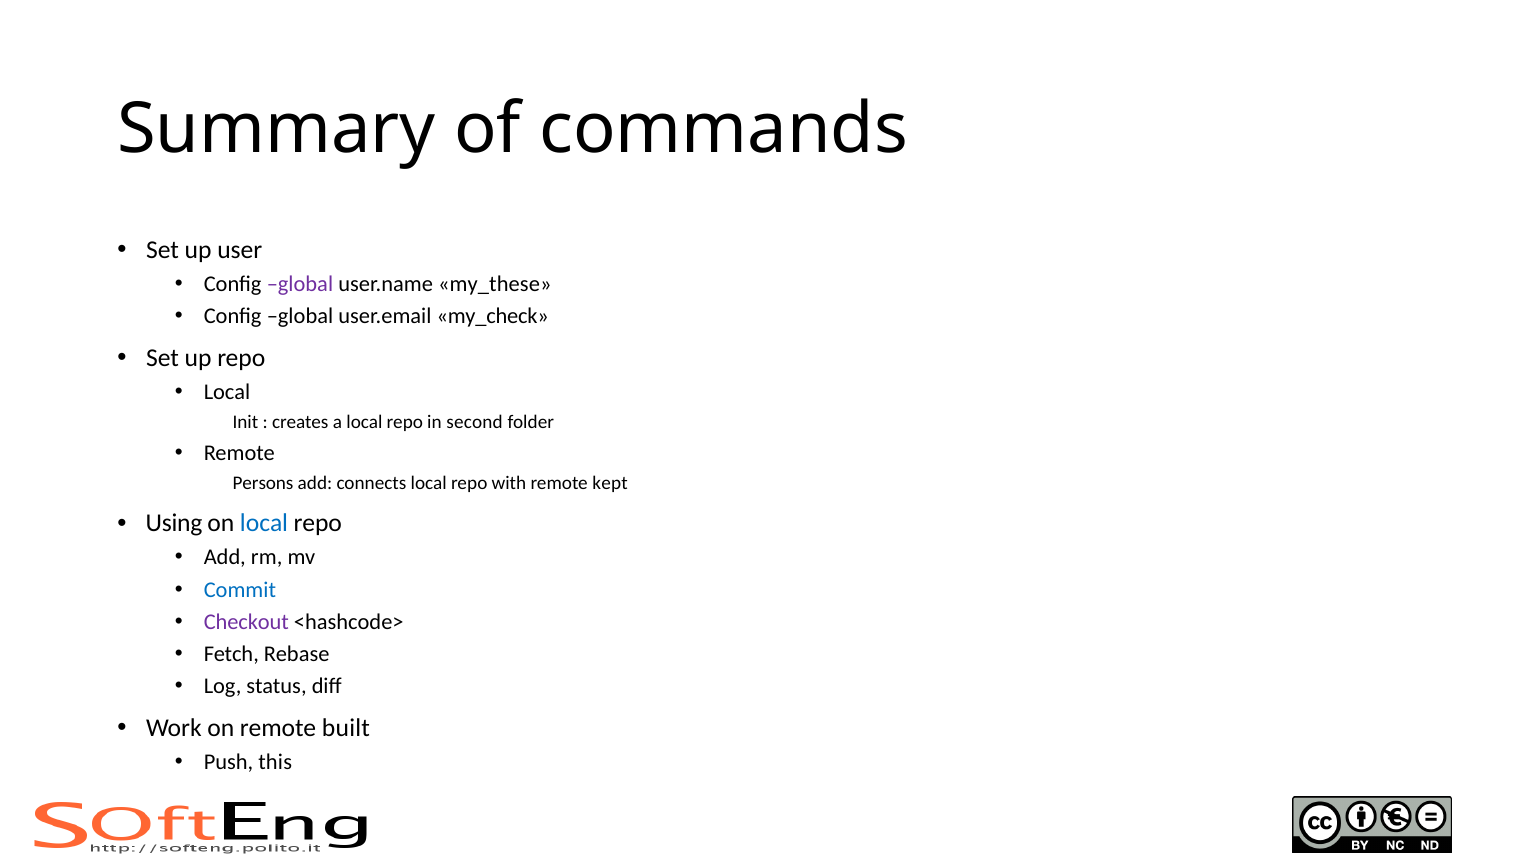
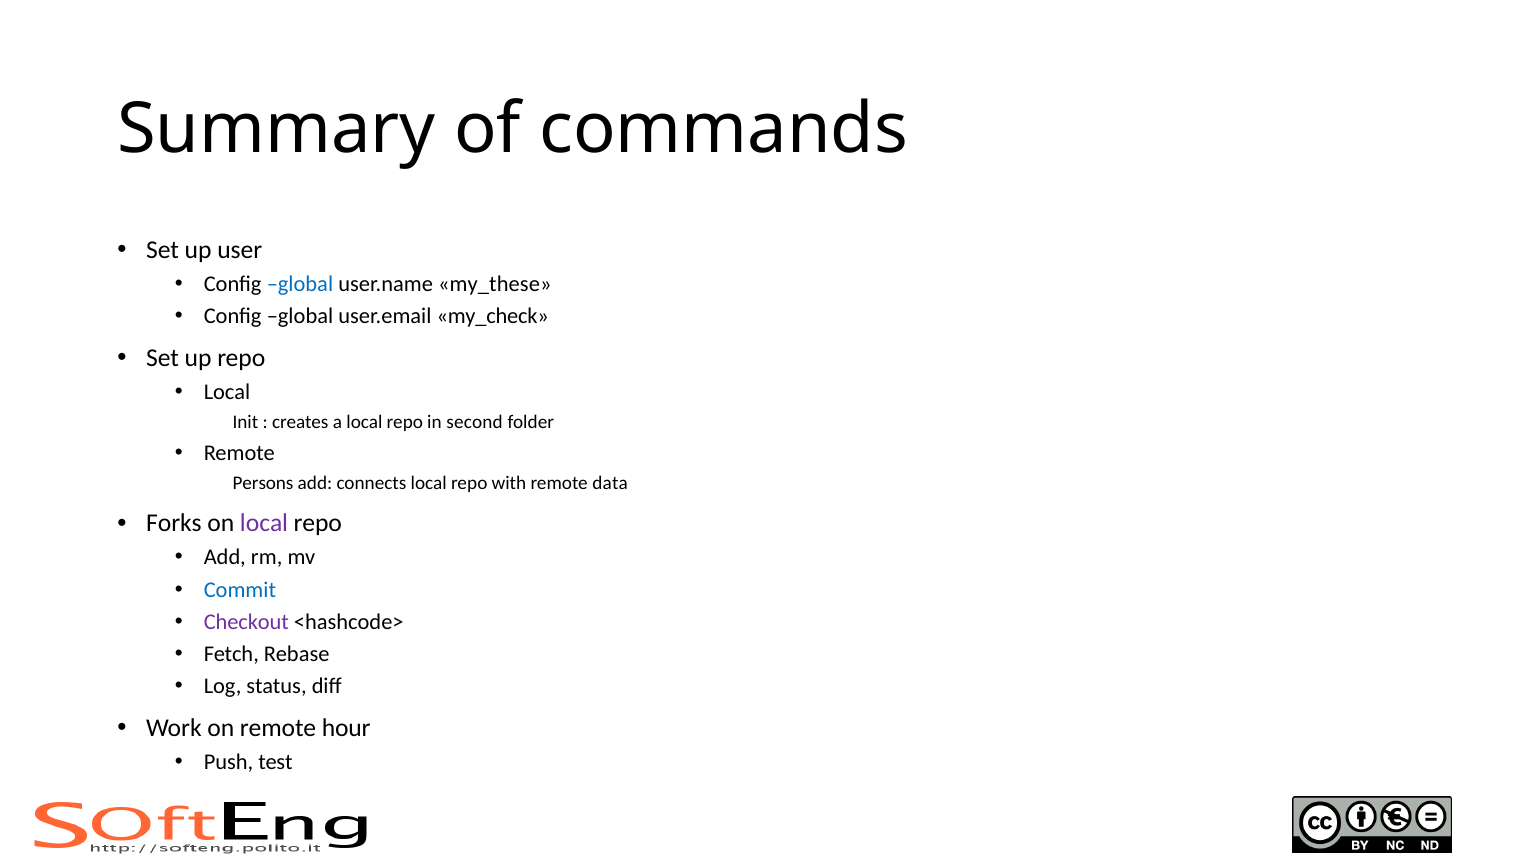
global colour: purple -> blue (300, 284)
kept: kept -> data (610, 483)
Using: Using -> Forks (174, 524)
local colour: blue -> purple (264, 524)
built: built -> hour (346, 728)
this: this -> test (275, 762)
